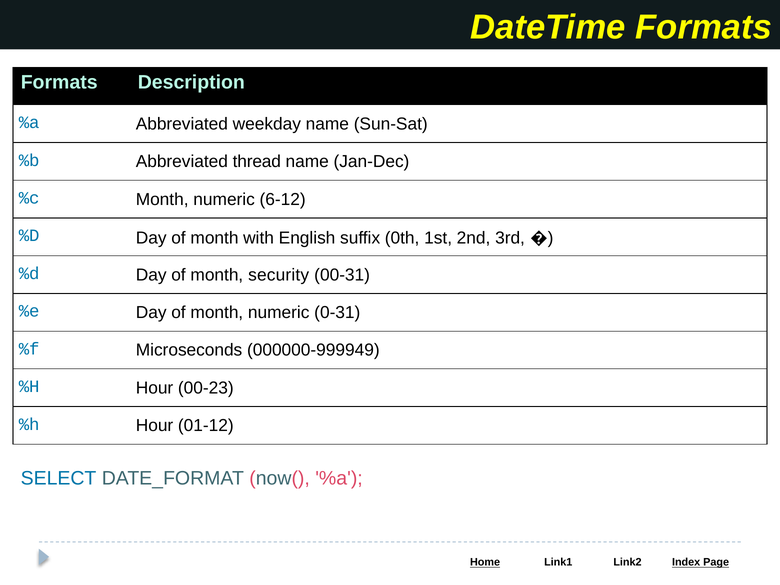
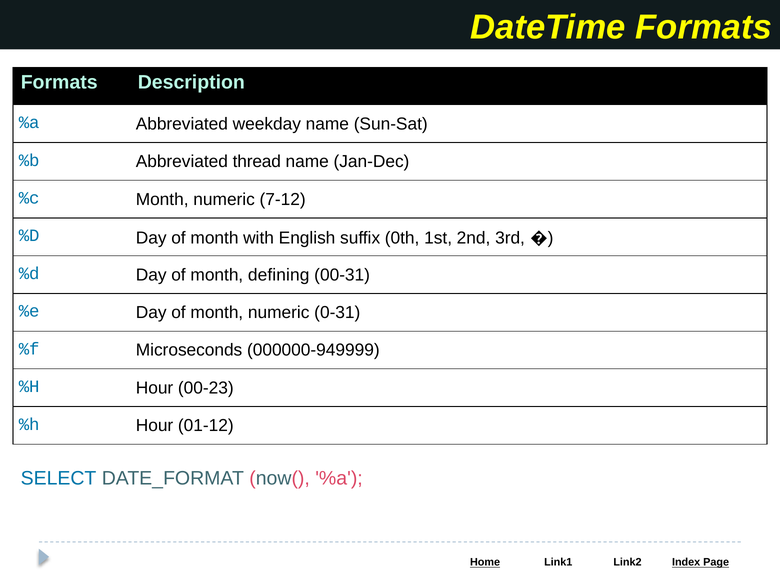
6-12: 6-12 -> 7-12 (283, 199)
security: security -> defining (279, 275)
000000-999949: 000000-999949 -> 000000-949999 (313, 350)
